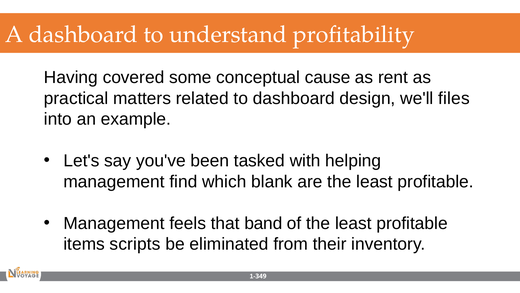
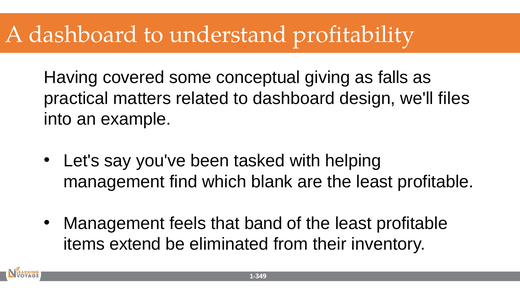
cause: cause -> giving (328, 77)
rent: rent -> falls (393, 77)
scripts: scripts -> extend (135, 244)
